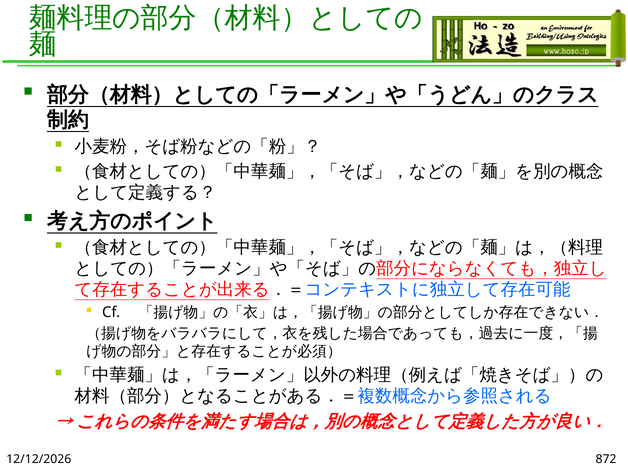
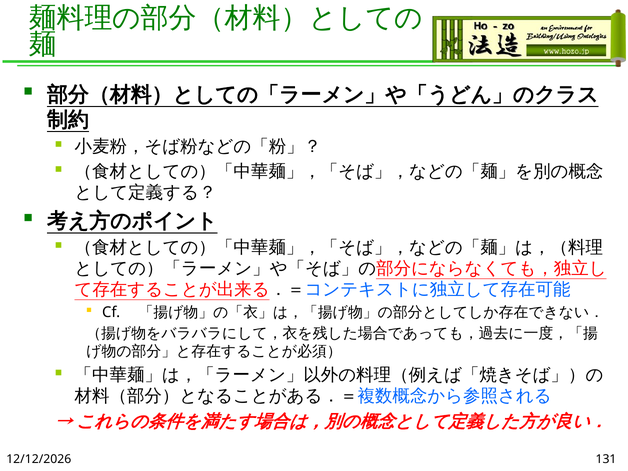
872: 872 -> 131 (606, 459)
